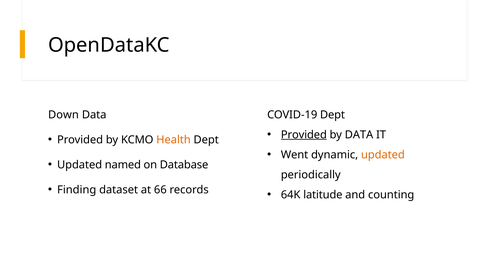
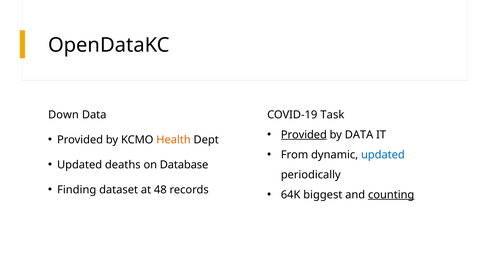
COVID-19 Dept: Dept -> Task (332, 115)
Went: Went -> From (295, 155)
updated colour: orange -> blue (383, 155)
named: named -> deaths (123, 165)
66: 66 -> 48 (160, 190)
latitude: latitude -> biggest (323, 195)
counting underline: none -> present (391, 195)
